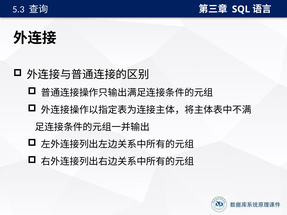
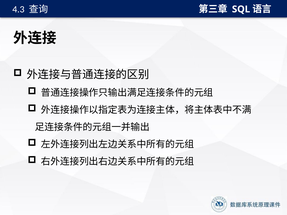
5.3: 5.3 -> 4.3 (18, 9)
